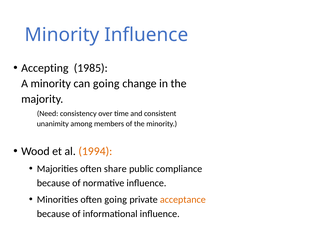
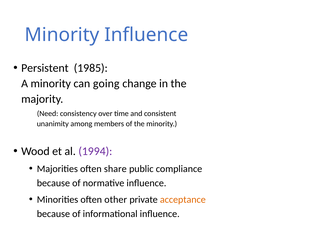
Accepting: Accepting -> Persistent (45, 68)
1994 colour: orange -> purple (95, 151)
often going: going -> other (116, 200)
